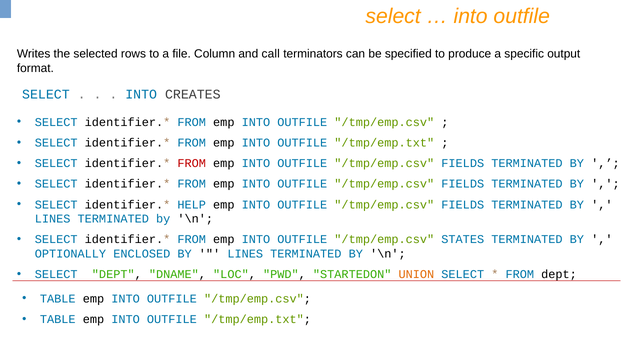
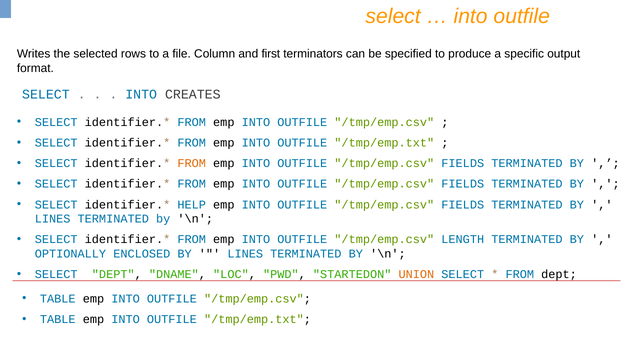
call: call -> first (271, 54)
FROM colour: red -> orange (192, 163)
STATES: STATES -> LENGTH (463, 239)
